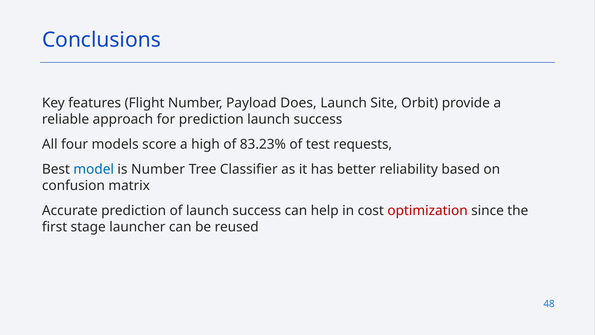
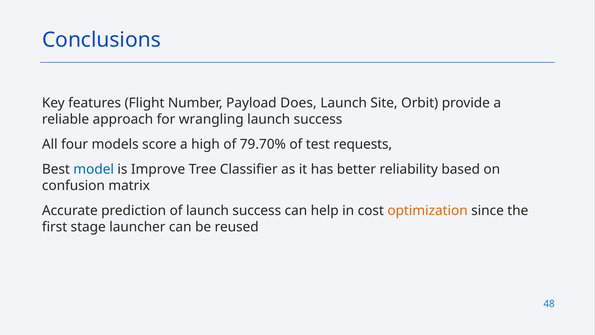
for prediction: prediction -> wrangling (211, 119)
83.23%: 83.23% -> 79.70% (263, 144)
is Number: Number -> Improve (158, 169)
optimization colour: red -> orange (428, 211)
